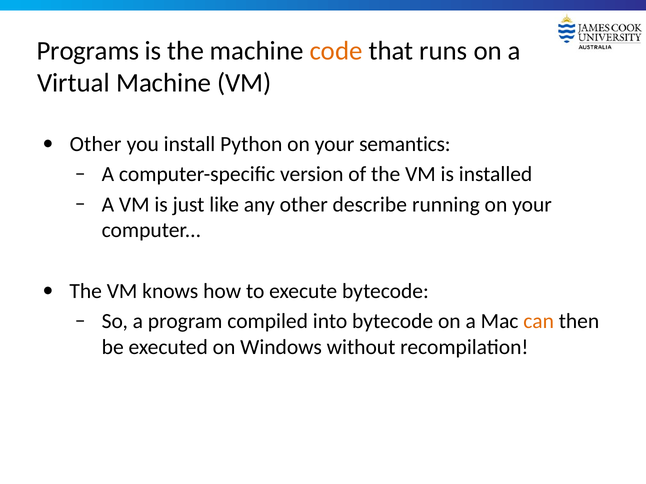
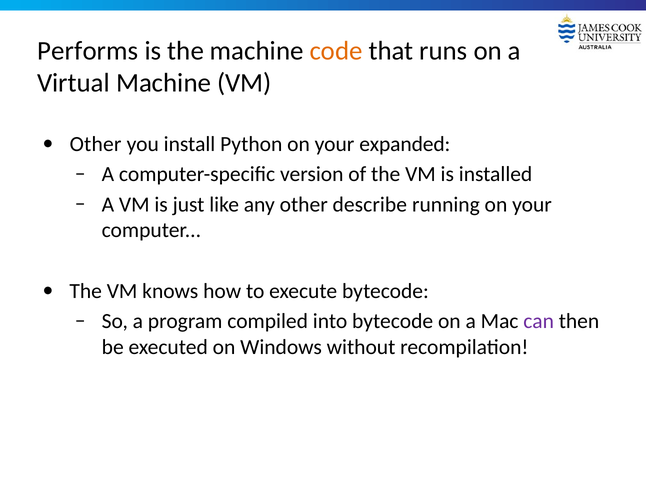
Programs: Programs -> Performs (88, 51)
semantics: semantics -> expanded (405, 144)
can colour: orange -> purple (539, 322)
